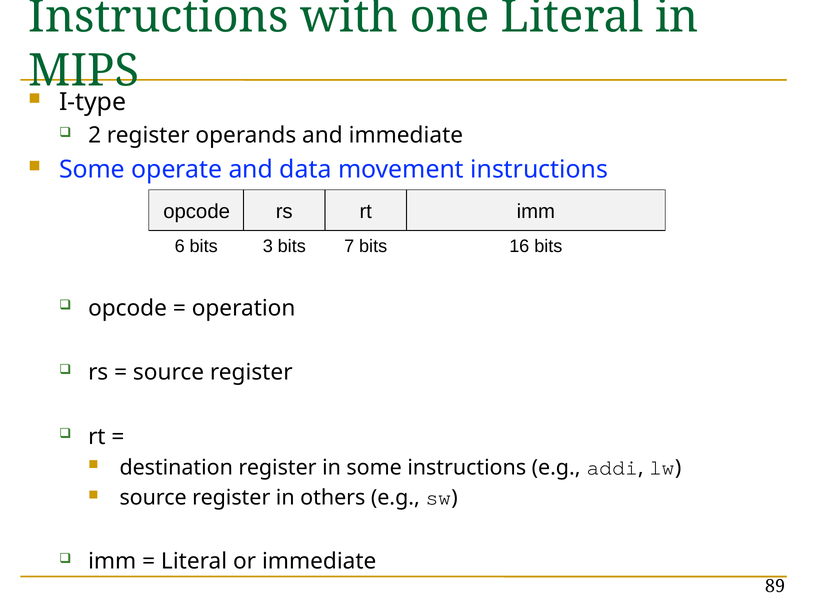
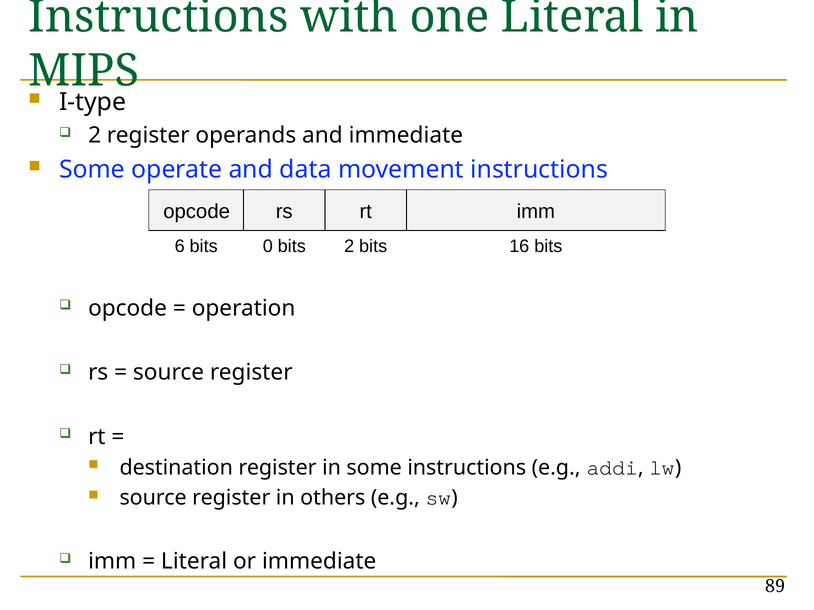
3: 3 -> 0 (268, 246)
bits 7: 7 -> 2 (349, 246)
